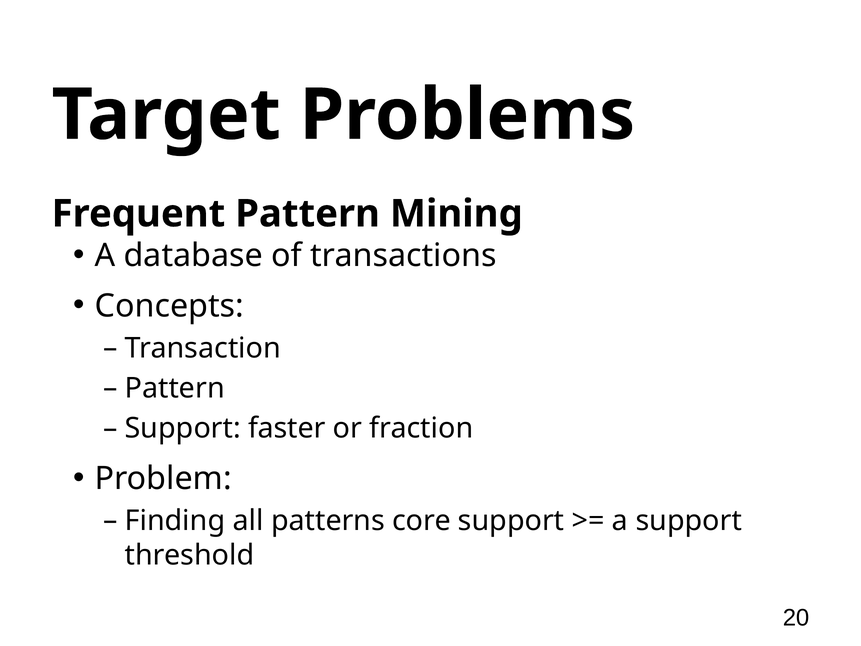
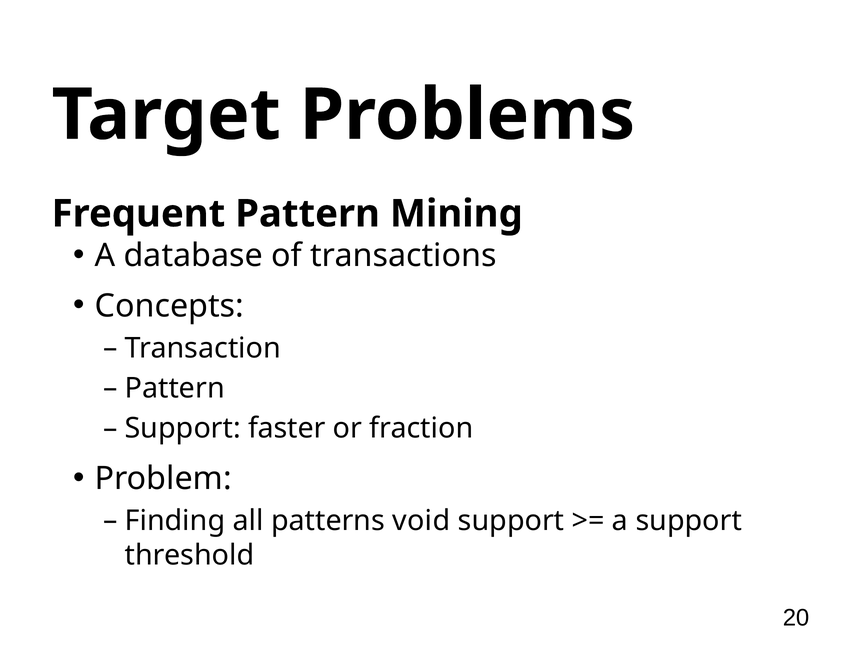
core: core -> void (421, 521)
